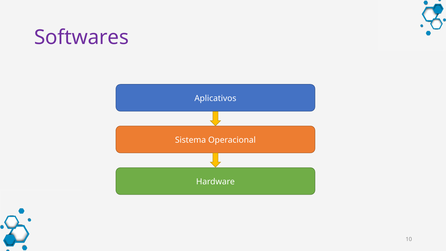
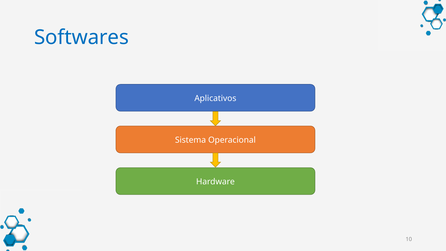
Softwares colour: purple -> blue (81, 37)
